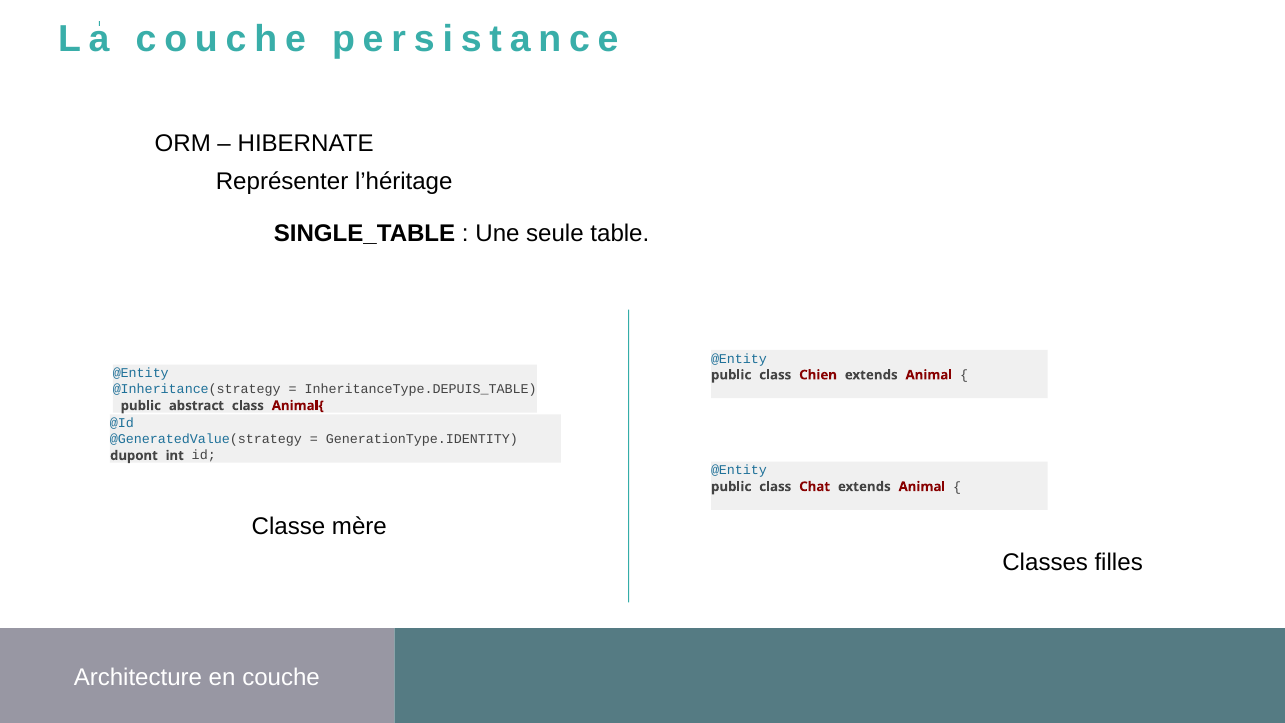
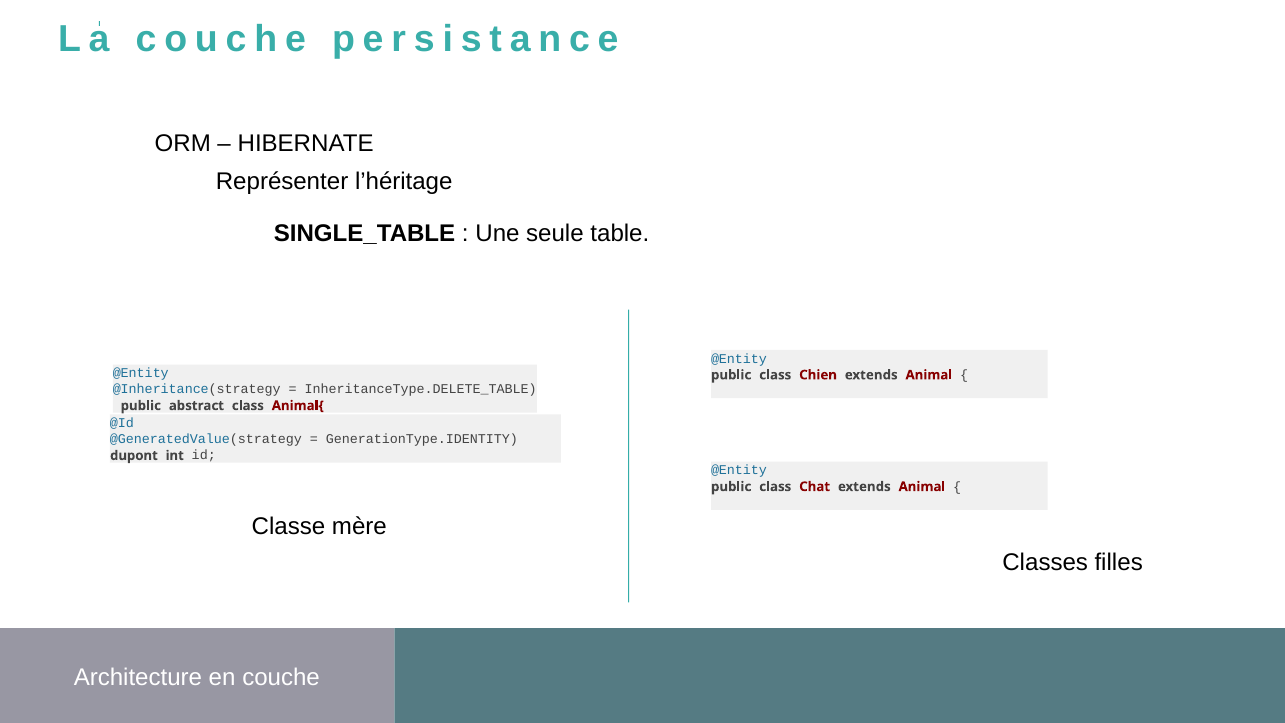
InheritanceType.DEPUIS_TABLE: InheritanceType.DEPUIS_TABLE -> InheritanceType.DELETE_TABLE (421, 389)
